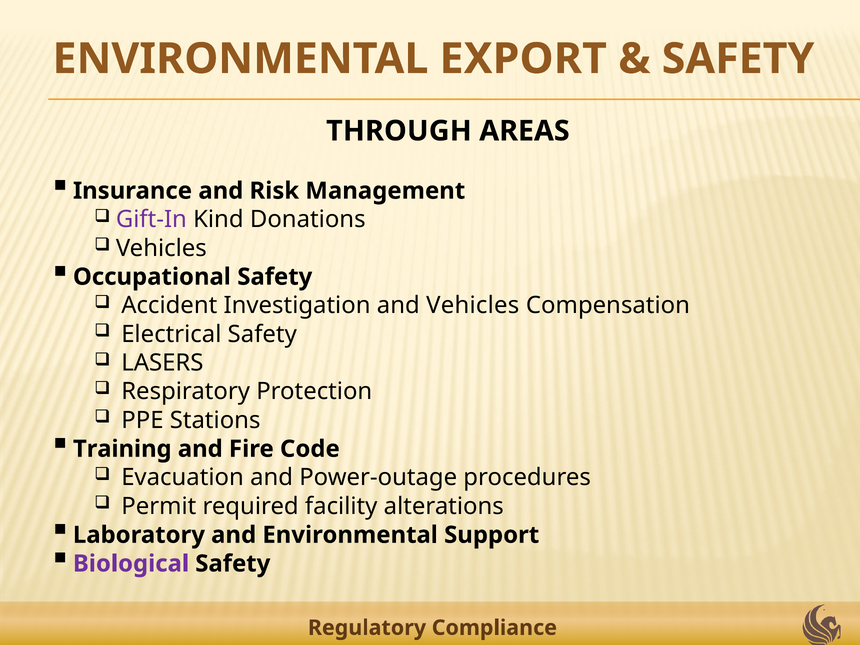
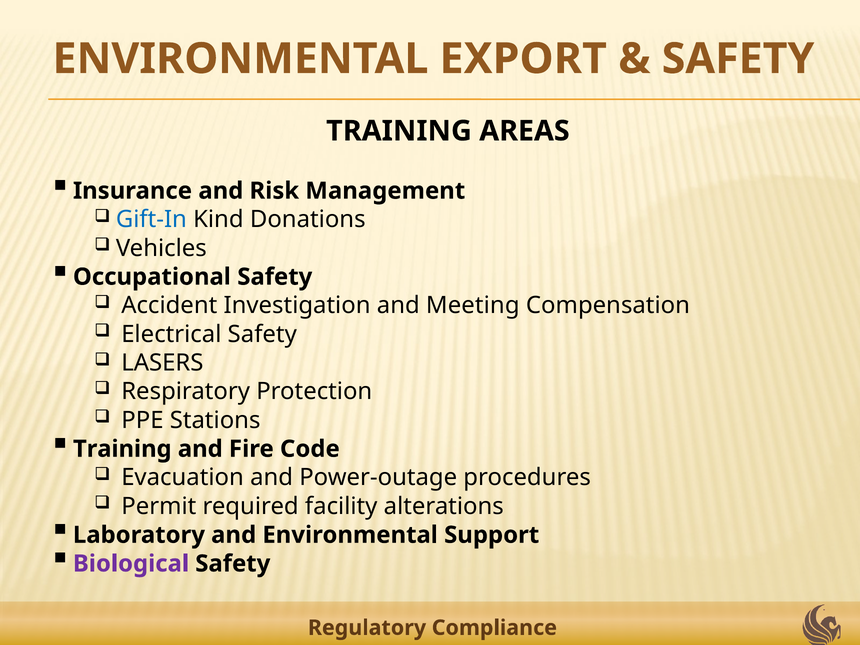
THROUGH: THROUGH -> TRAINING (399, 131)
Gift-In colour: purple -> blue (151, 220)
and Vehicles: Vehicles -> Meeting (473, 306)
